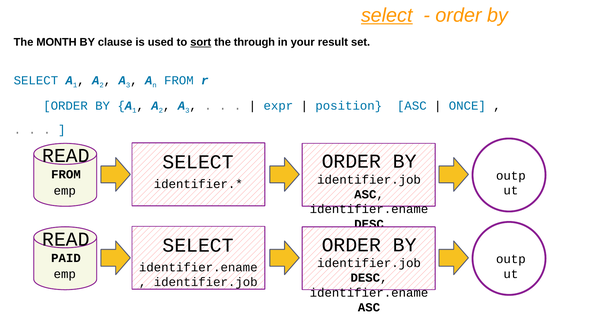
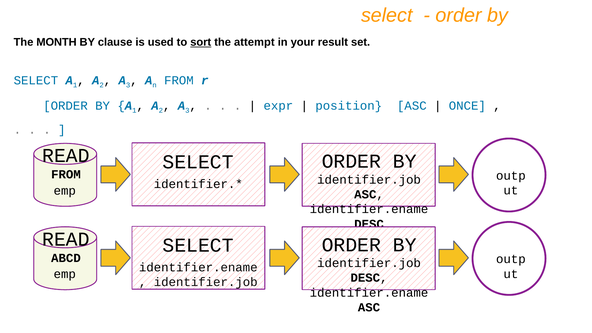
select underline: present -> none (387, 15)
through: through -> attempt (254, 42)
PAID: PAID -> ABCD (66, 258)
